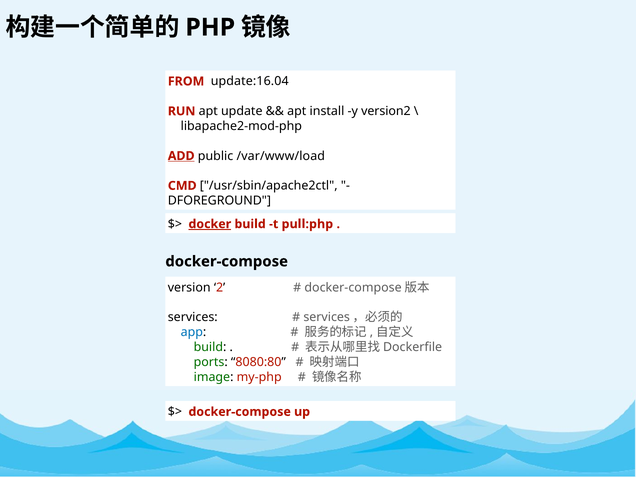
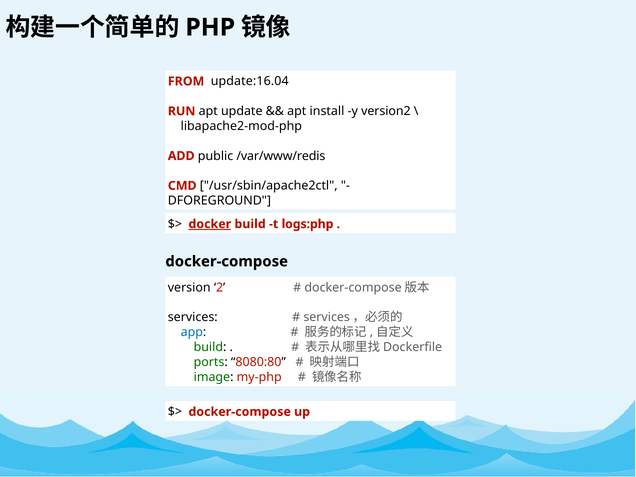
ADD underline: present -> none (181, 156)
/var/www/load: /var/www/load -> /var/www/redis (281, 156)
pull:php: pull:php -> logs:php (307, 224)
